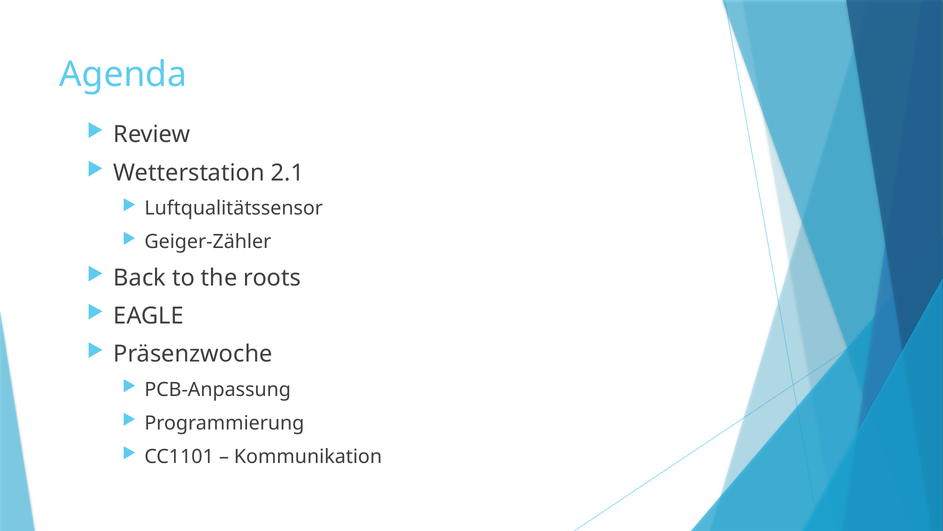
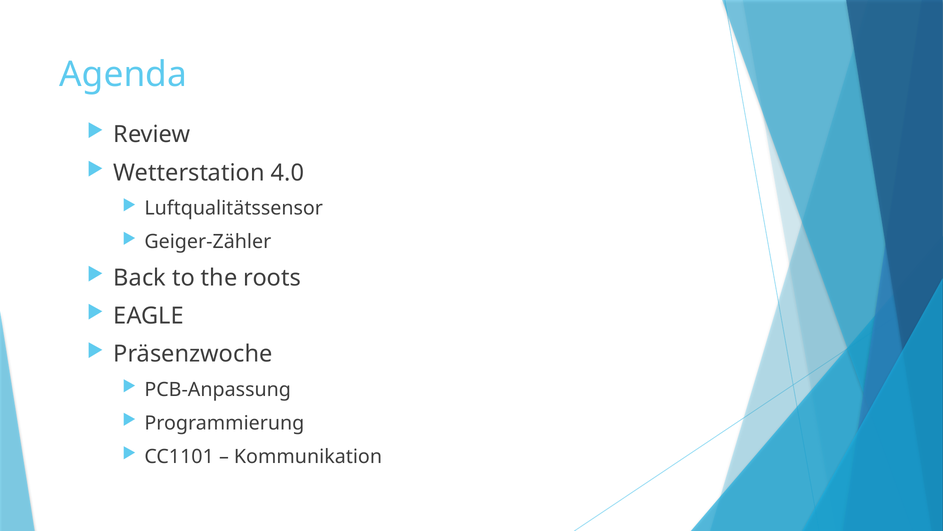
2.1: 2.1 -> 4.0 (287, 173)
